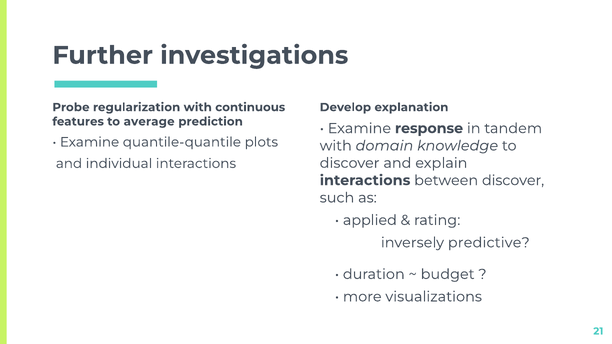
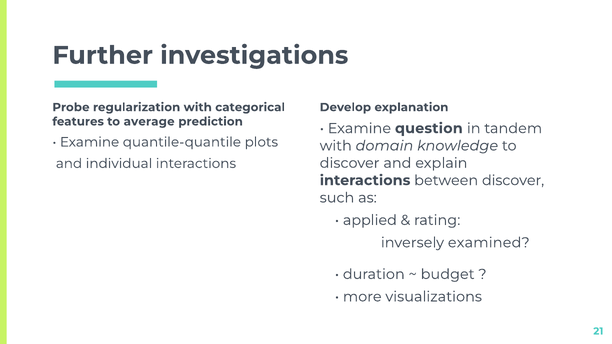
continuous: continuous -> categorical (250, 107)
response: response -> question (429, 128)
predictive: predictive -> examined (489, 243)
